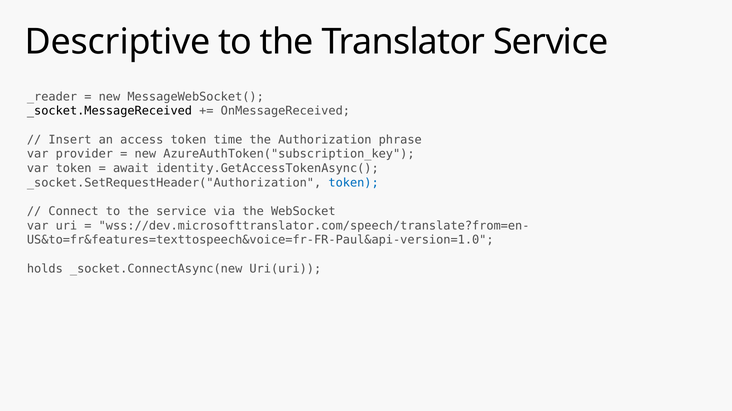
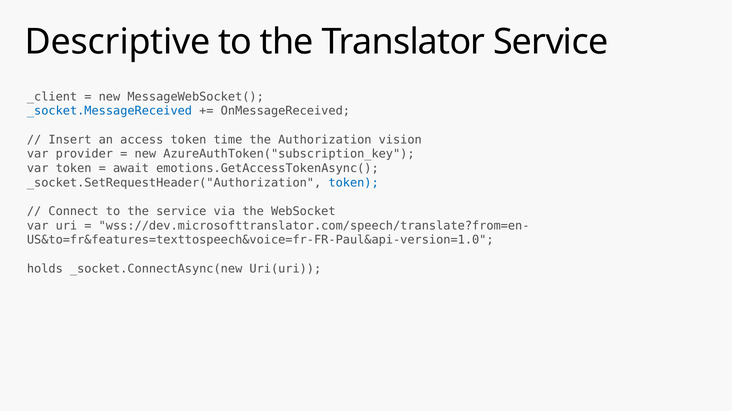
_reader: _reader -> _client (52, 97)
_socket.MessageReceived colour: black -> blue (109, 111)
phrase: phrase -> vision (400, 140)
identity.GetAccessTokenAsync(: identity.GetAccessTokenAsync( -> emotions.GetAccessTokenAsync( (267, 169)
